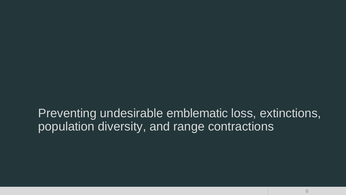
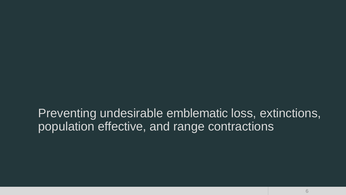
diversity: diversity -> effective (122, 126)
